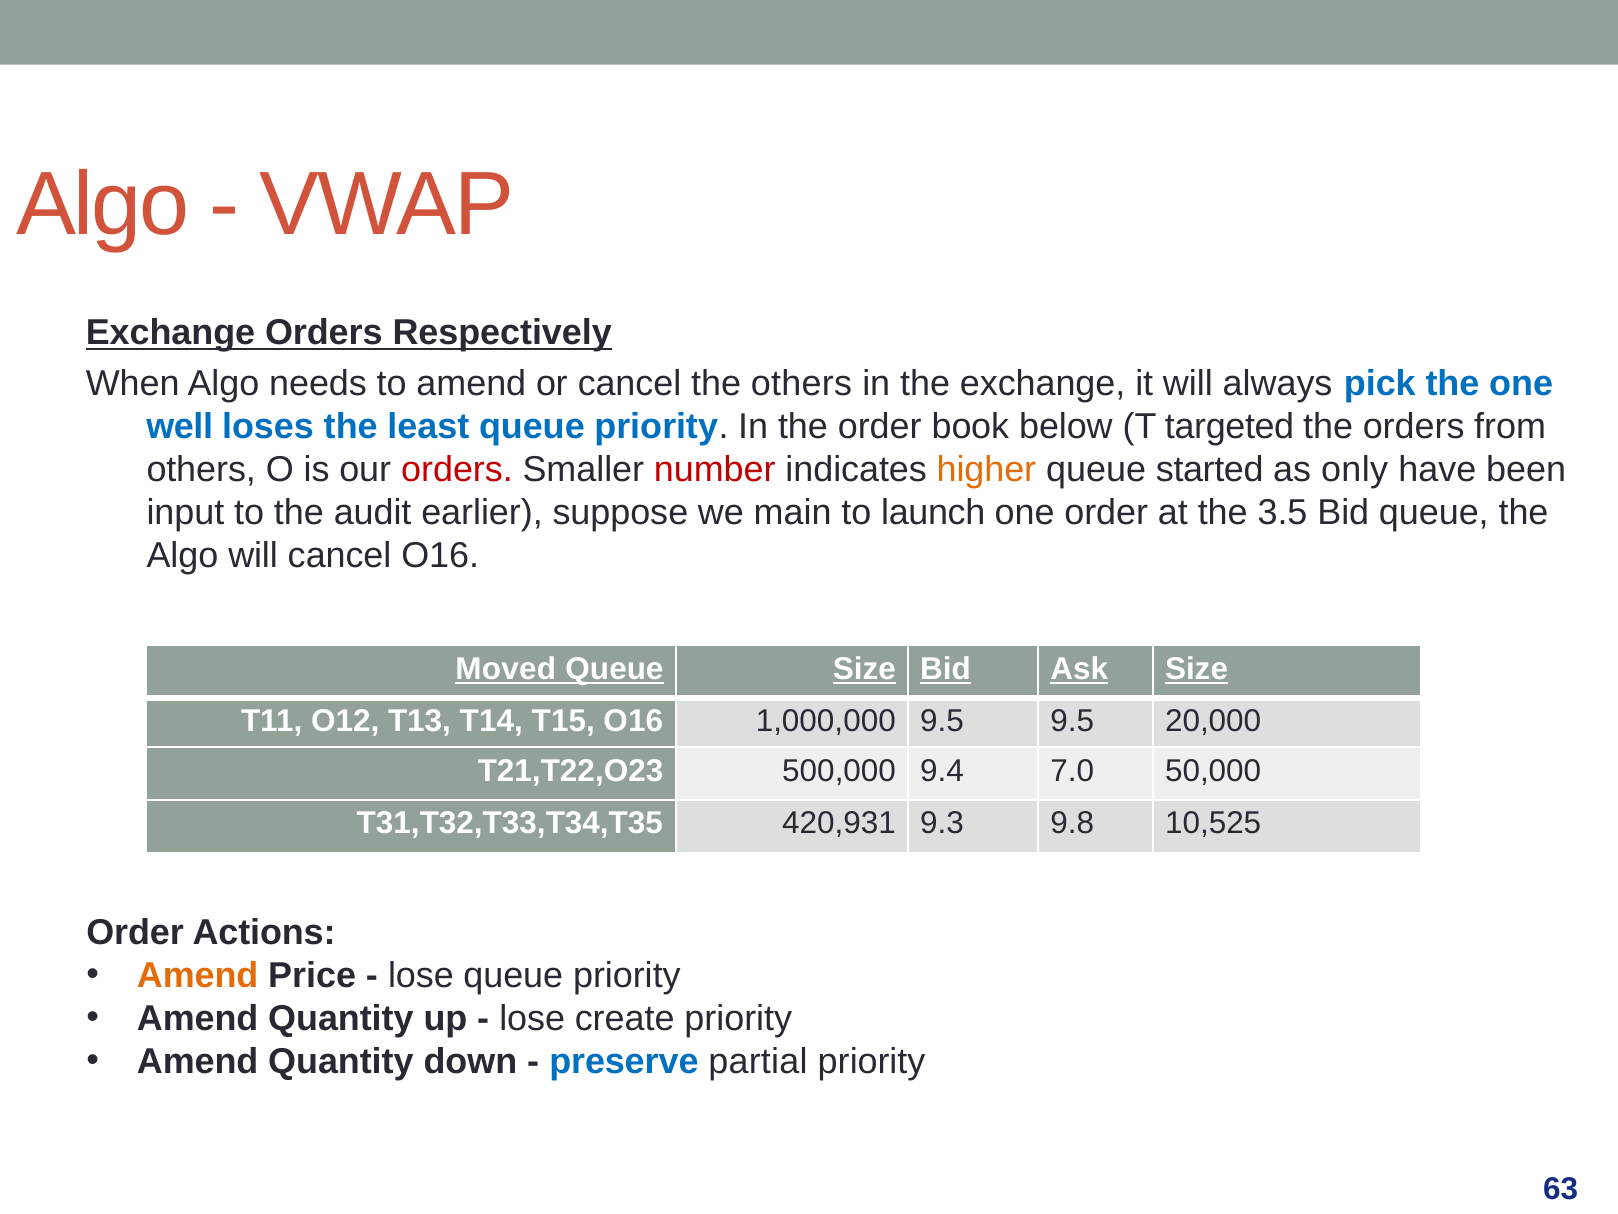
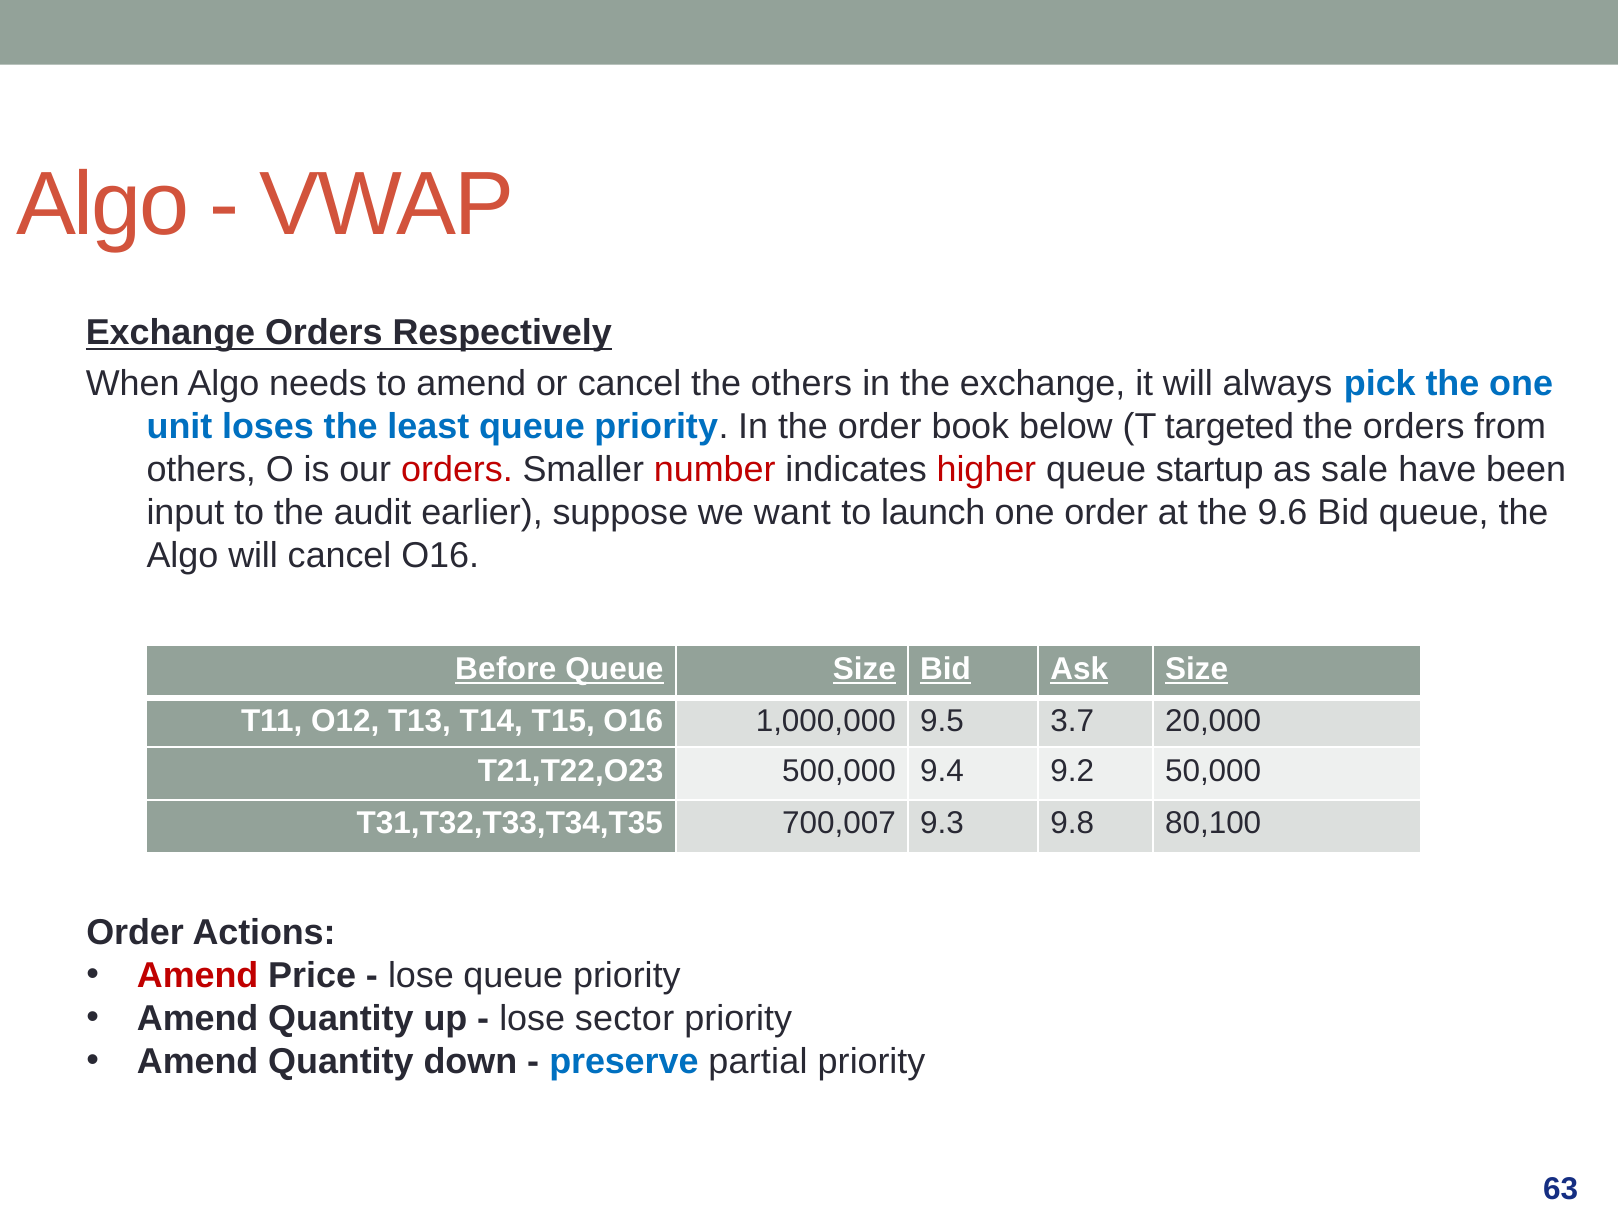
well: well -> unit (179, 426)
higher colour: orange -> red (986, 470)
started: started -> startup (1210, 470)
only: only -> sale (1355, 470)
main: main -> want (792, 513)
3.5: 3.5 -> 9.6 (1282, 513)
Moved: Moved -> Before (506, 668)
9.5 9.5: 9.5 -> 3.7 (1072, 721)
7.0: 7.0 -> 9.2 (1072, 770)
420,931: 420,931 -> 700,007 (839, 823)
10,525: 10,525 -> 80,100 (1213, 823)
Amend colour: orange -> red (198, 975)
create: create -> sector (625, 1018)
